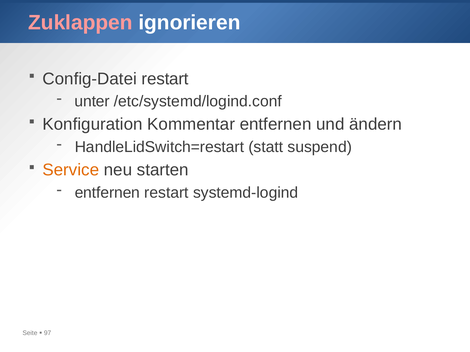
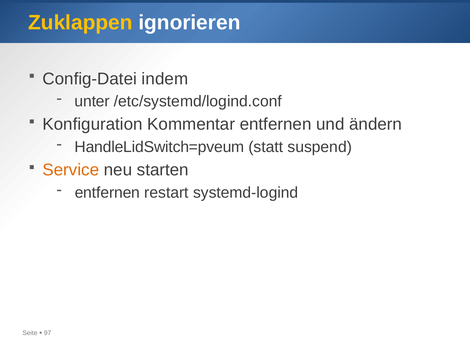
Zuklappen colour: pink -> yellow (80, 23)
Config-Datei restart: restart -> indem (165, 79)
HandleLidSwitch=restart: HandleLidSwitch=restart -> HandleLidSwitch=pveum (159, 147)
